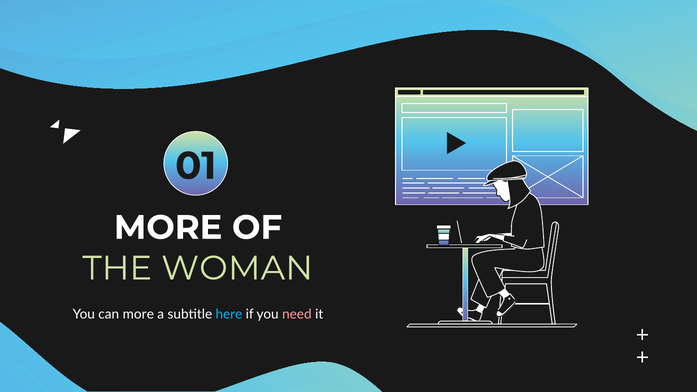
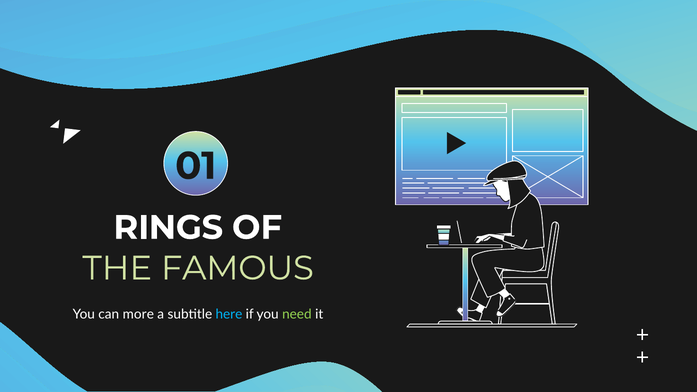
MORE: MORE -> RINGS (168, 228)
WOMAN: WOMAN -> FAMOUS (237, 268)
need colour: pink -> light green (297, 315)
